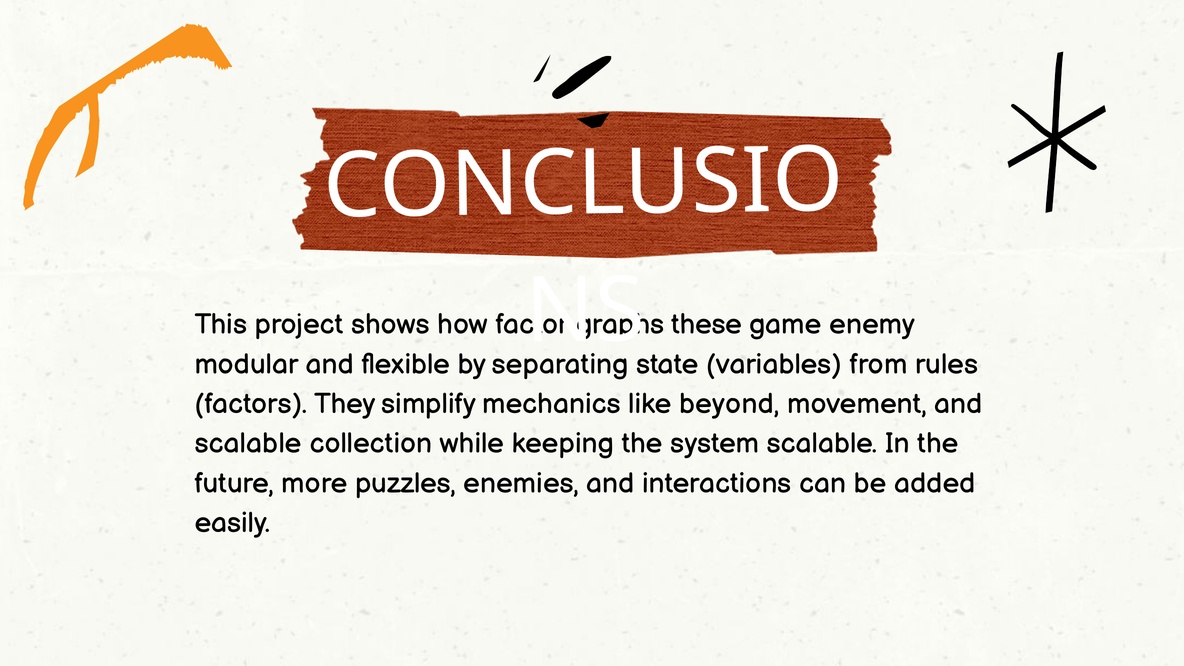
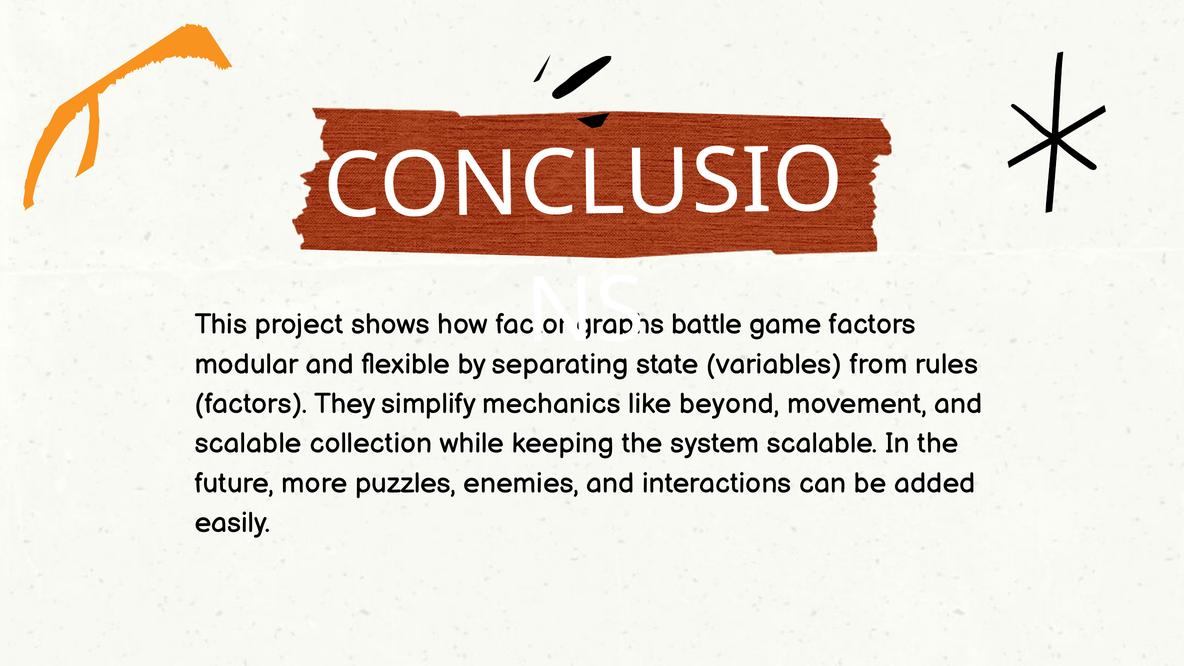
these: these -> battle (707, 325)
game enemy: enemy -> factors (872, 325)
